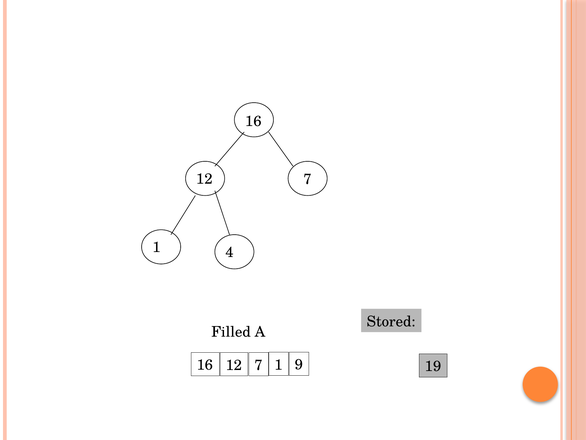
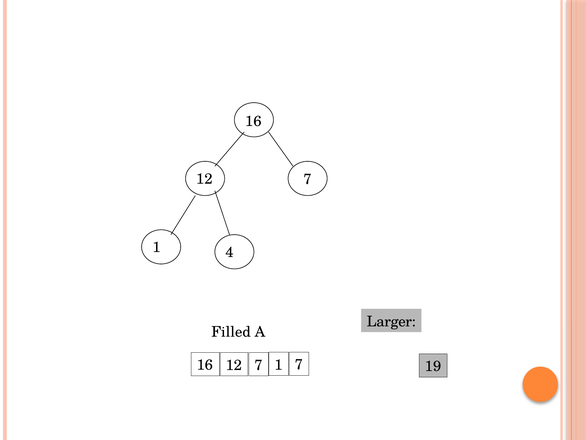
Stored: Stored -> Larger (391, 321)
16 1 9: 9 -> 7 (299, 364)
